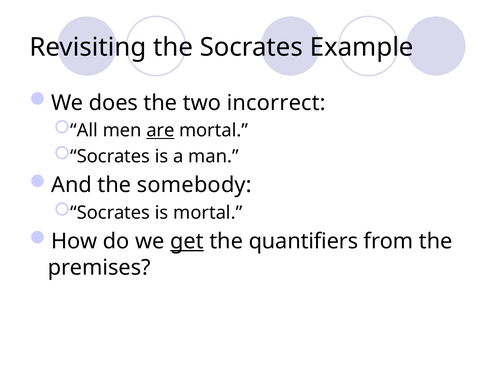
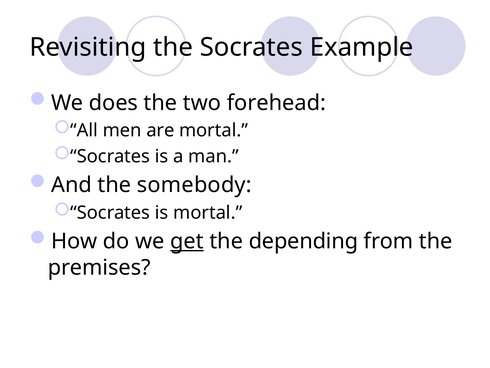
incorrect: incorrect -> forehead (276, 103)
are underline: present -> none (160, 130)
quantifiers: quantifiers -> depending (303, 241)
